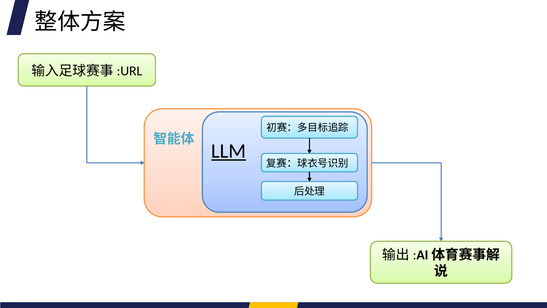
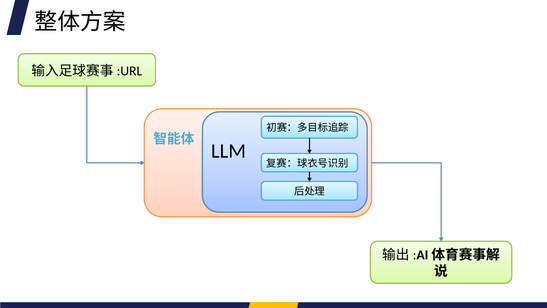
LLM underline: present -> none (229, 151)
